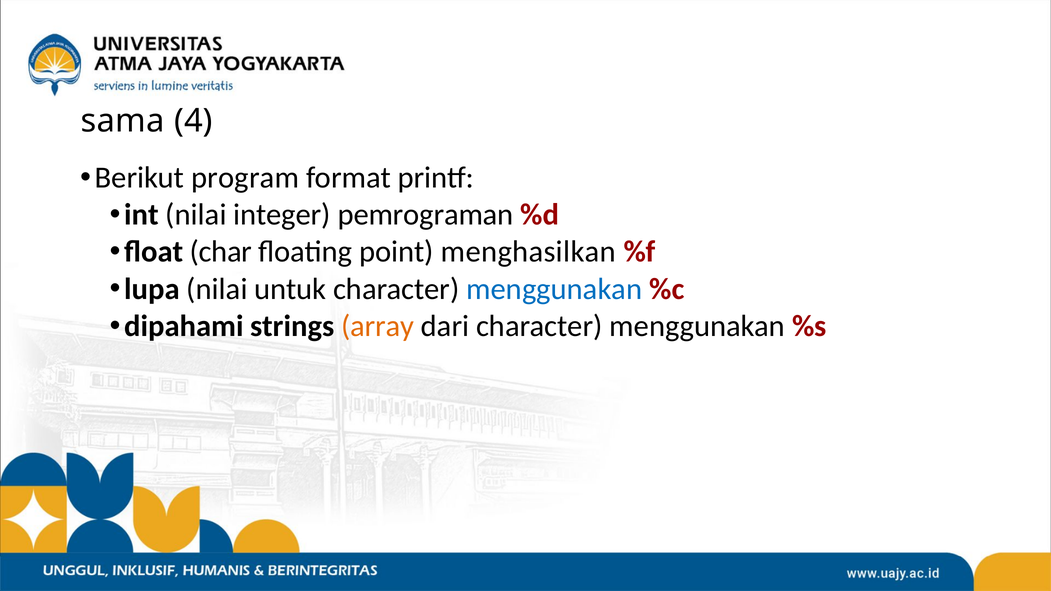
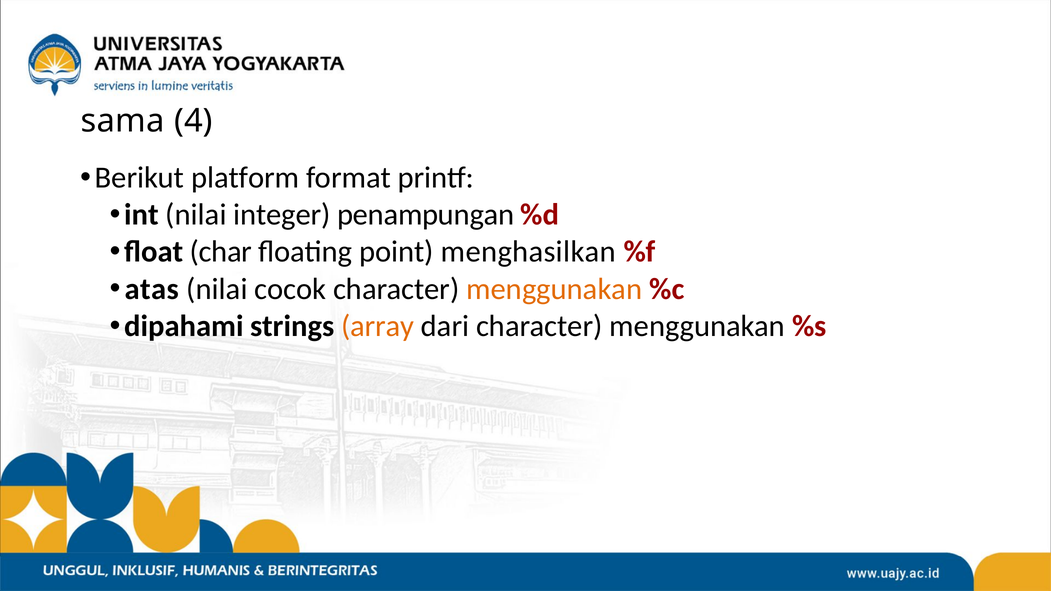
program: program -> platform (245, 178)
pemrograman: pemrograman -> penampungan (426, 215)
lupa: lupa -> atas (152, 289)
untuk: untuk -> cocok (290, 289)
menggunakan colour: blue -> orange (554, 289)
